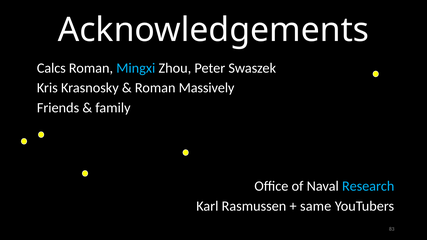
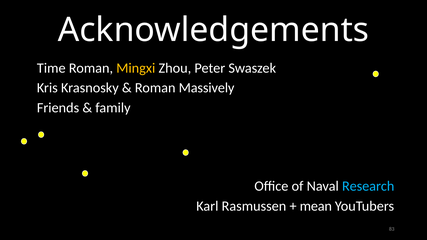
Calcs: Calcs -> Time (51, 68)
Mingxi colour: light blue -> yellow (136, 68)
same: same -> mean (316, 206)
